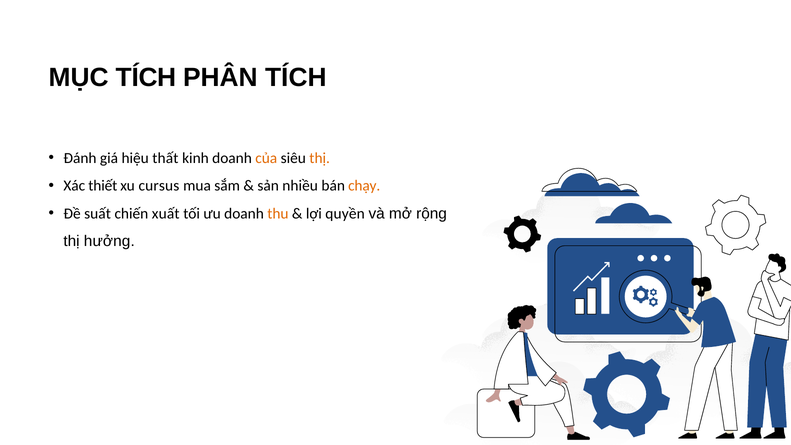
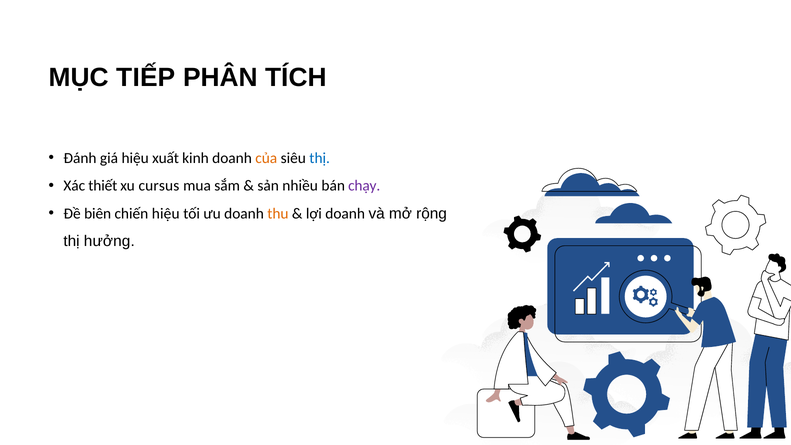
MỤC TÍCH: TÍCH -> TIẾP (146, 77)
thất: thất -> xuất (166, 158)
thị colour: orange -> blue (320, 158)
chạy colour: orange -> purple (364, 186)
suất: suất -> biên (98, 213)
chiến xuất: xuất -> hiệu (166, 213)
lợi quyền: quyền -> doanh (345, 213)
